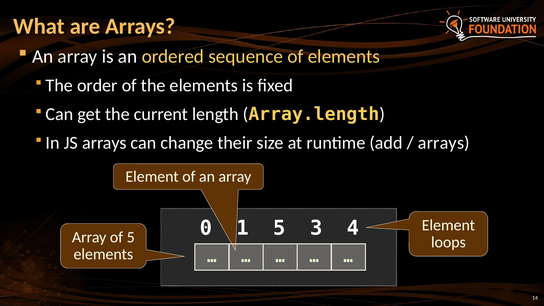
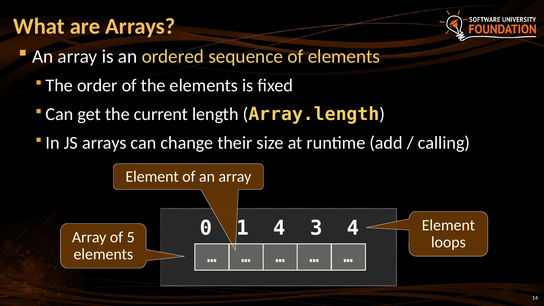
arrays: arrays -> calling (444, 143)
5: 5 -> 4 (279, 228)
